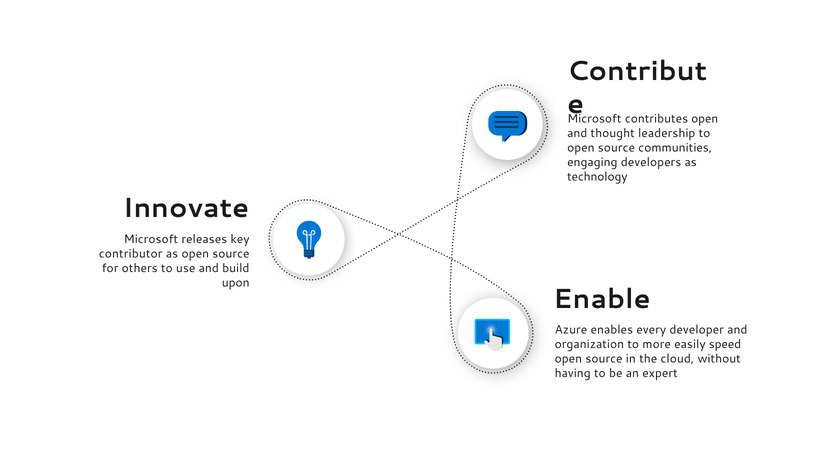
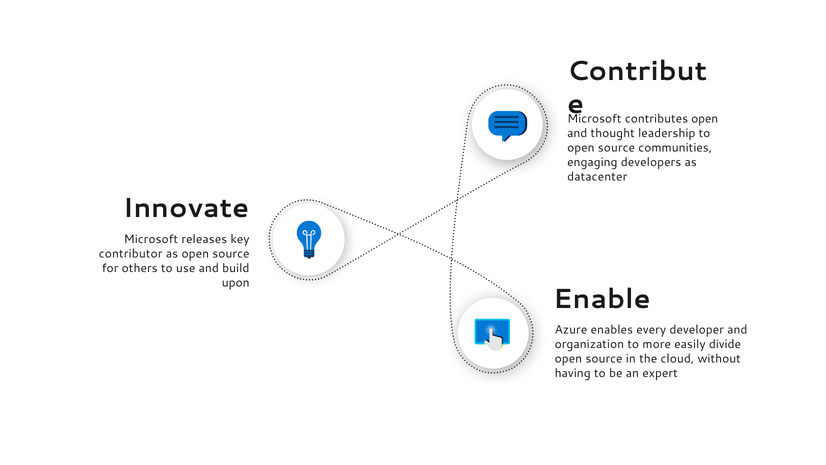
technology: technology -> datacenter (597, 177)
speed: speed -> divide (725, 344)
